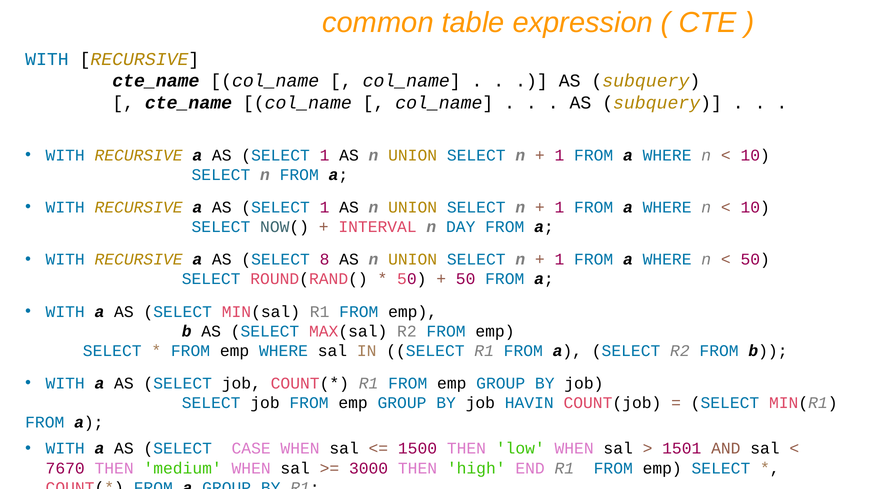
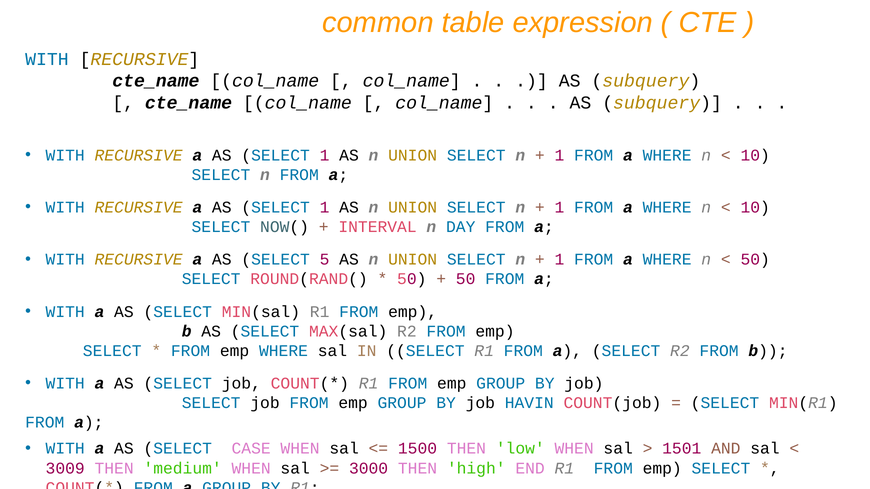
8: 8 -> 5 (325, 260)
7670: 7670 -> 3009 (65, 469)
